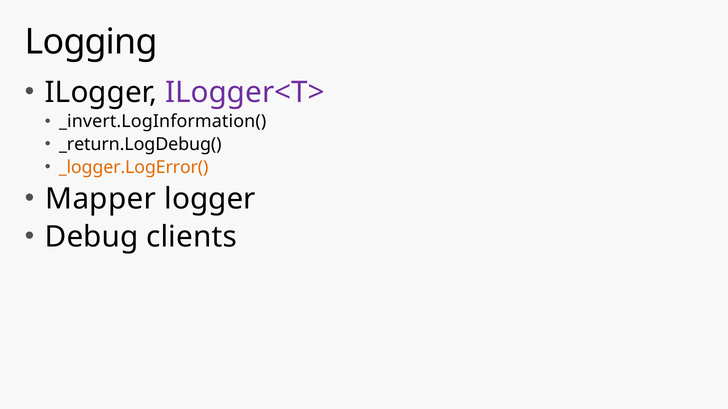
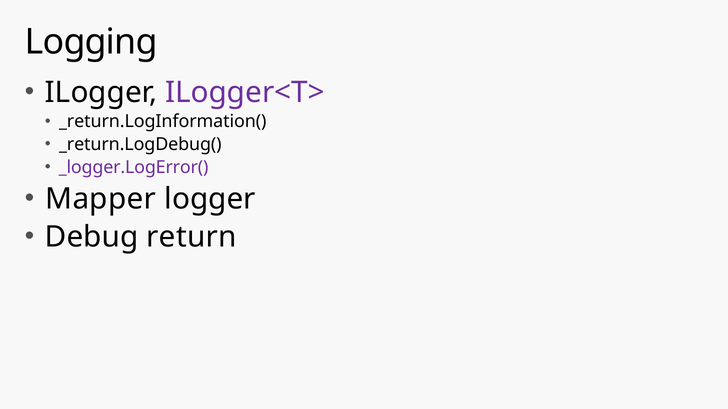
_invert.LogInformation(: _invert.LogInformation( -> _return.LogInformation( (163, 122)
_logger.LogError( colour: orange -> purple (134, 167)
clients: clients -> return (192, 237)
